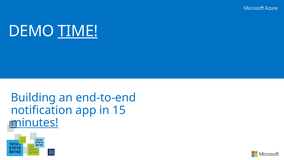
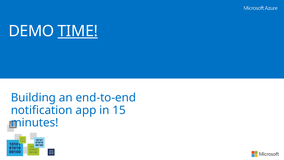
minutes underline: present -> none (35, 123)
